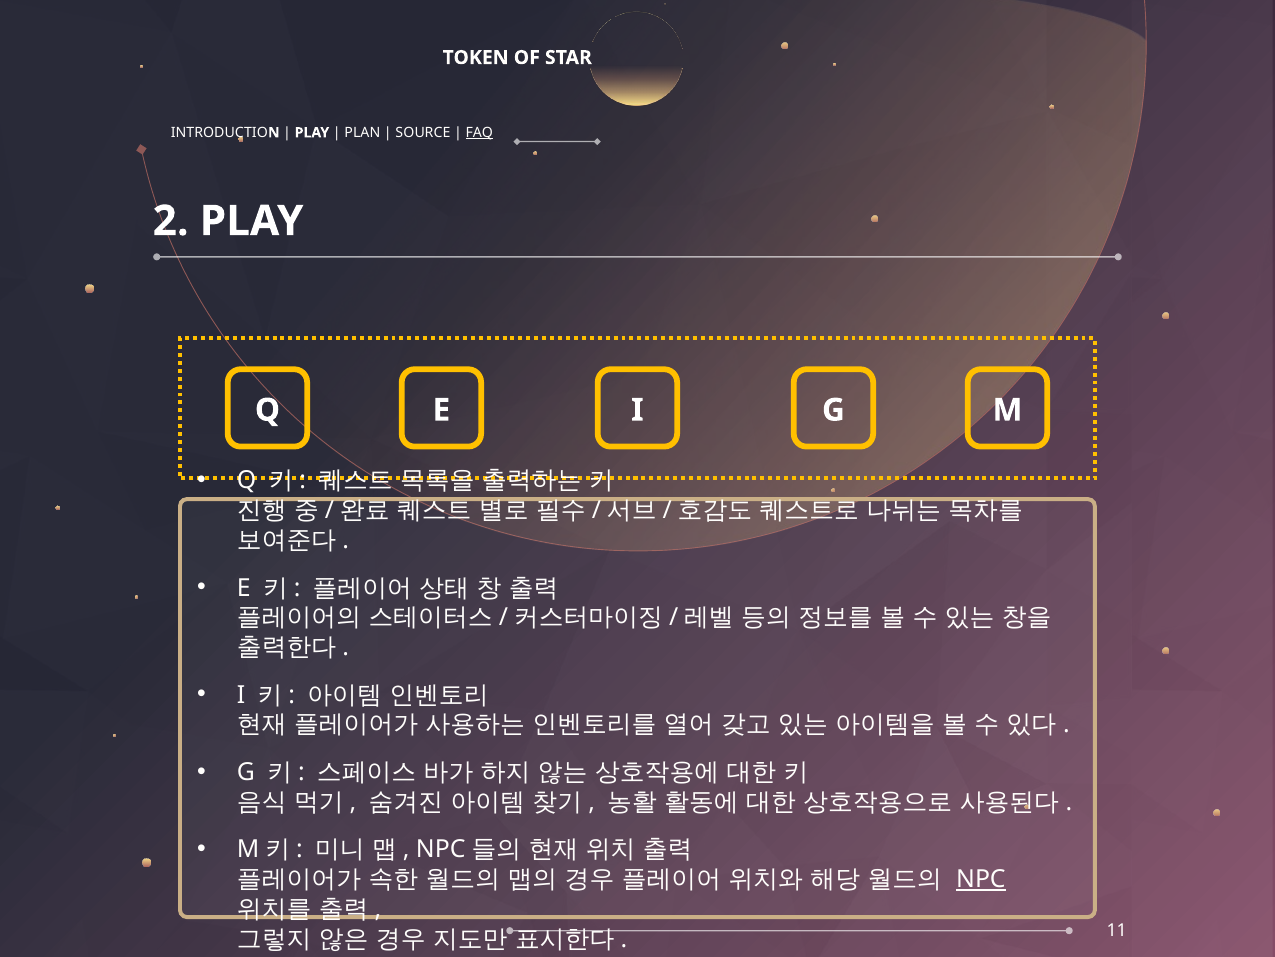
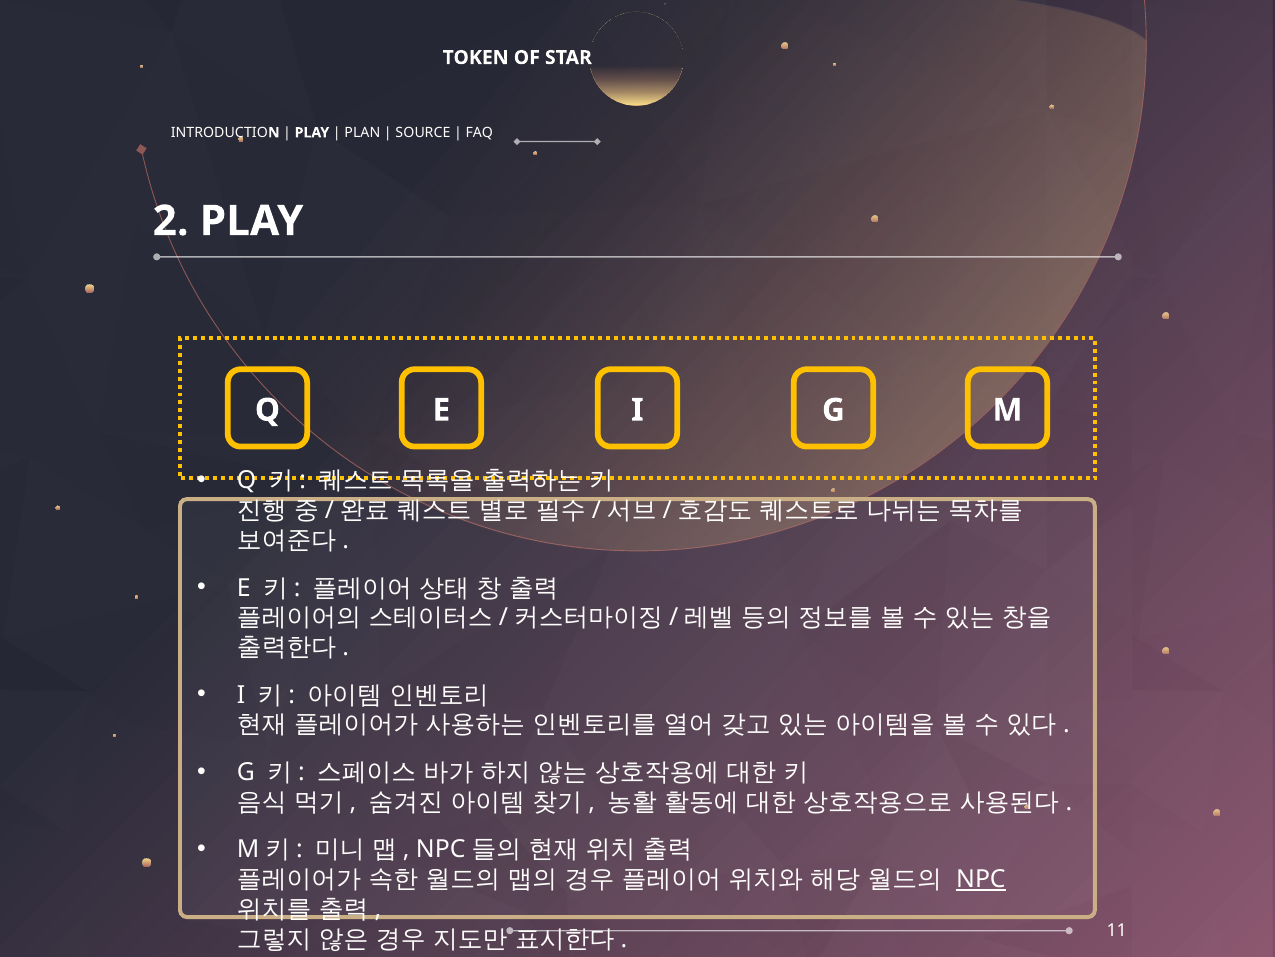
FAQ underline: present -> none (479, 133)
